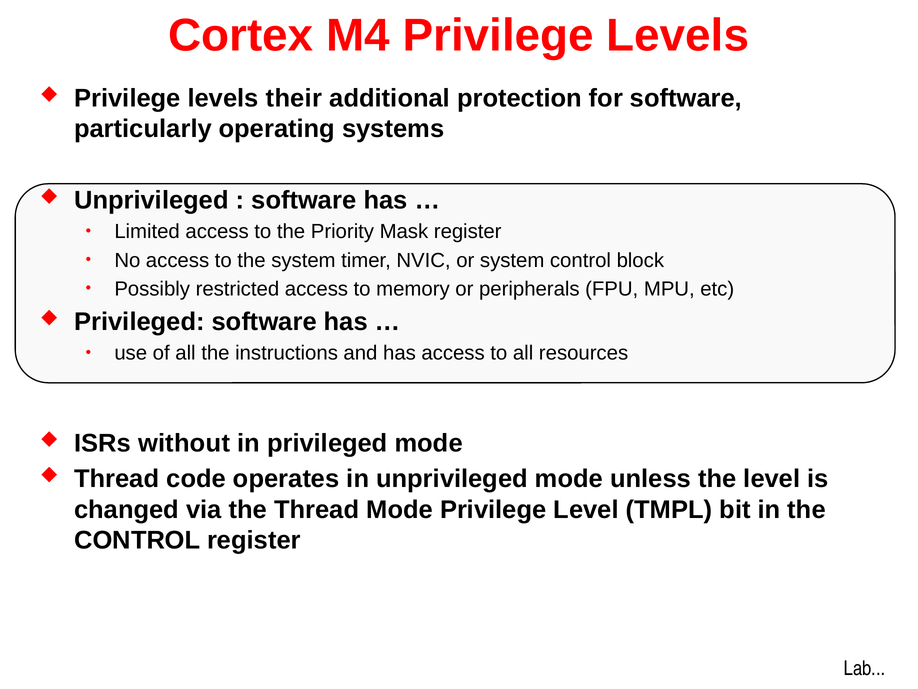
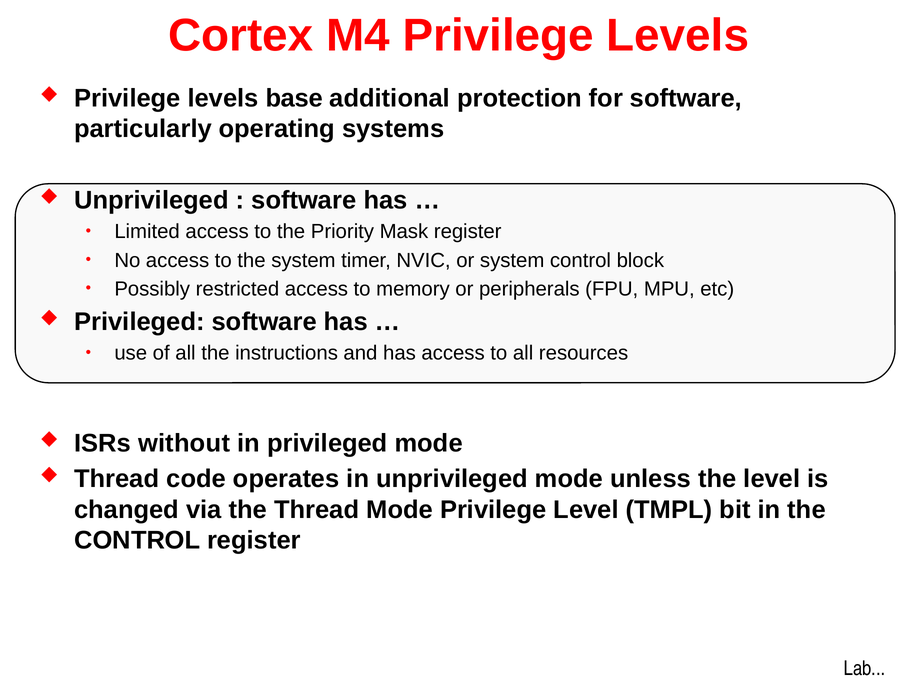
their: their -> base (294, 98)
